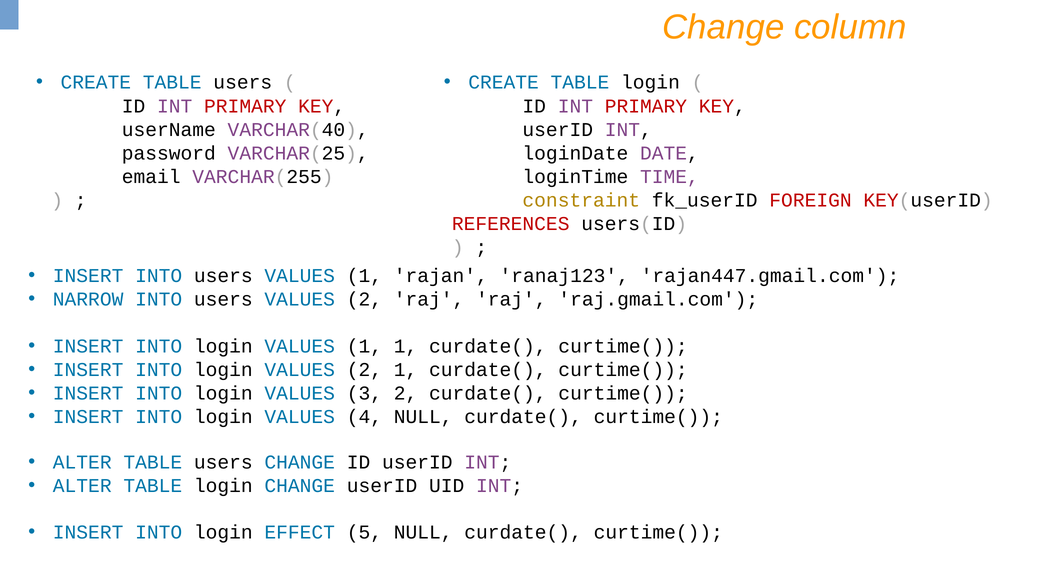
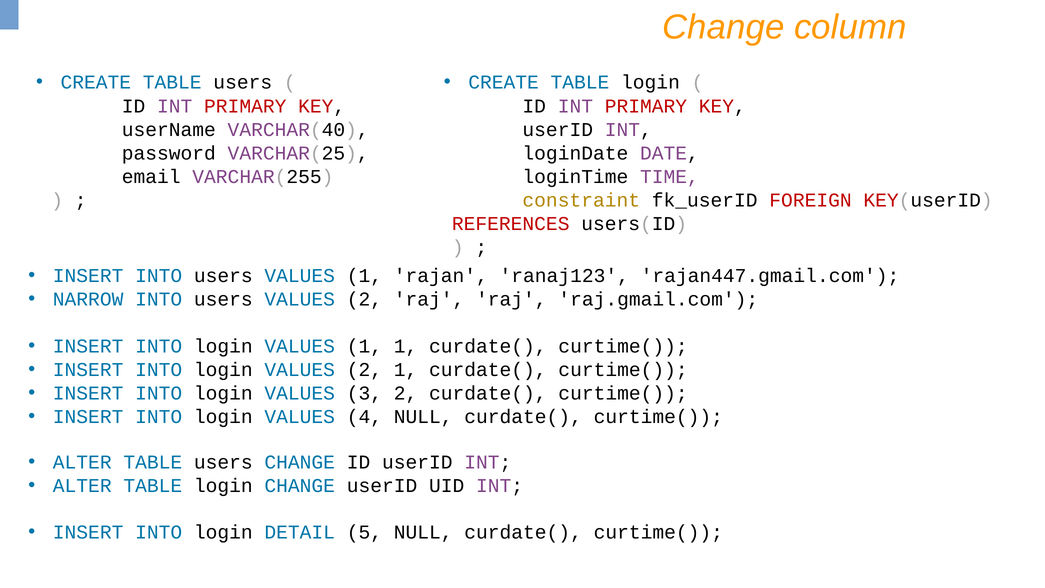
EFFECT: EFFECT -> DETAIL (300, 532)
